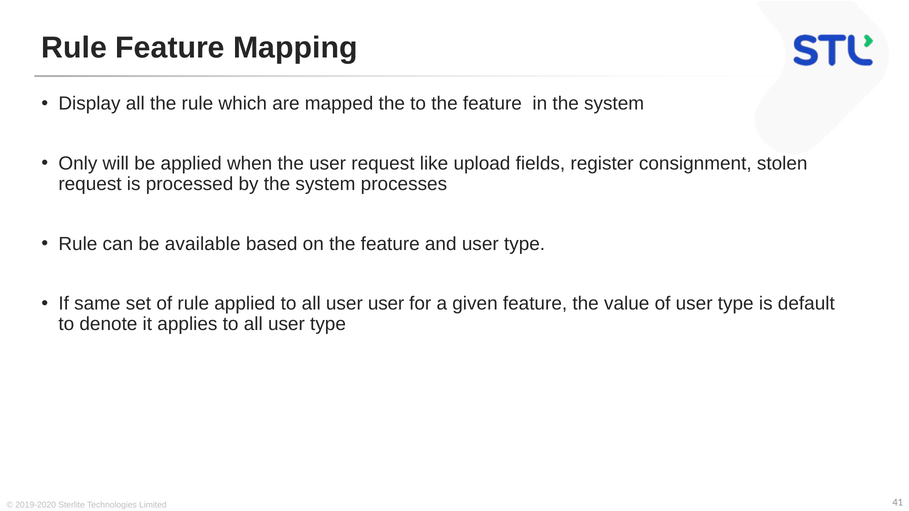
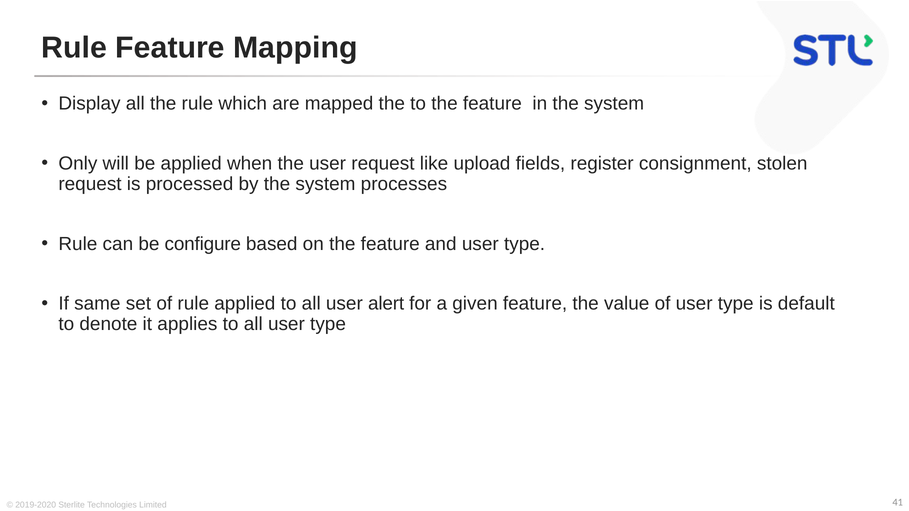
available: available -> configure (203, 244)
user user: user -> alert (386, 304)
